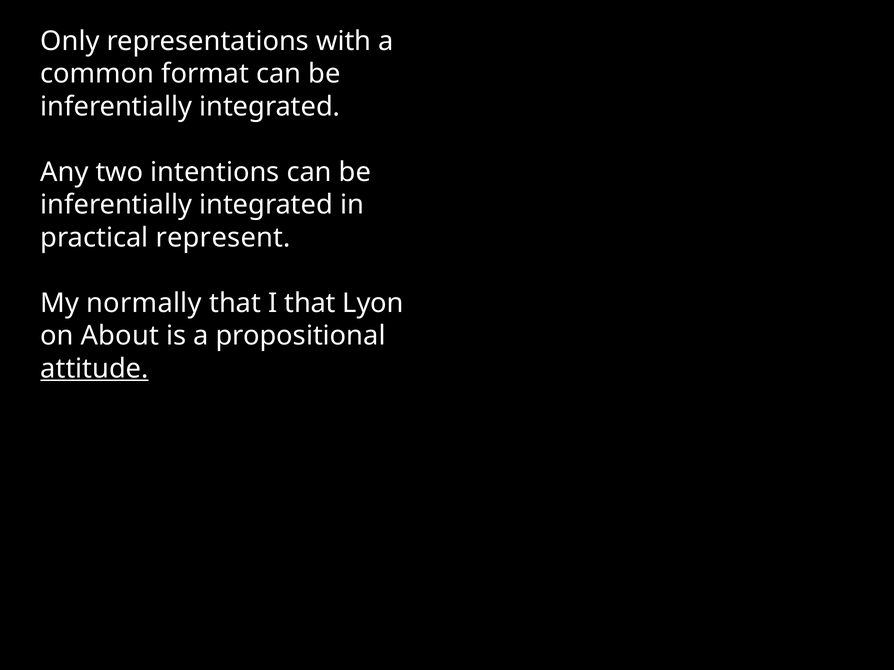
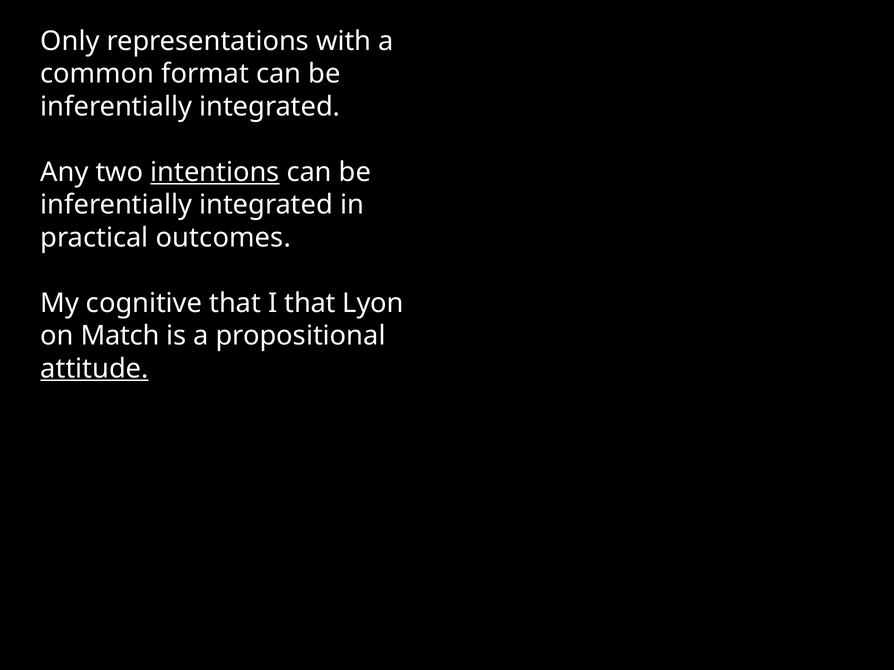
intentions underline: none -> present (215, 172)
represent: represent -> outcomes (223, 238)
normally: normally -> cognitive (144, 303)
About: About -> Match (120, 336)
